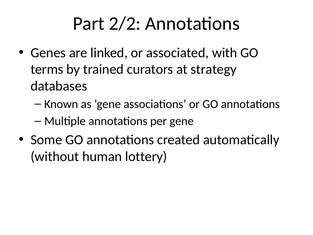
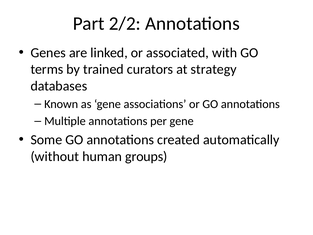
lottery: lottery -> groups (146, 156)
